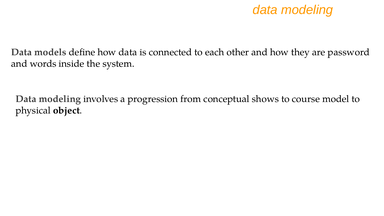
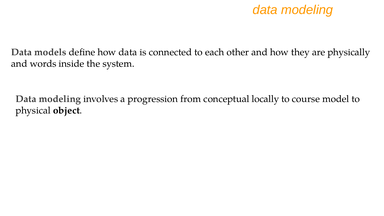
password: password -> physically (349, 52)
shows: shows -> locally (265, 99)
